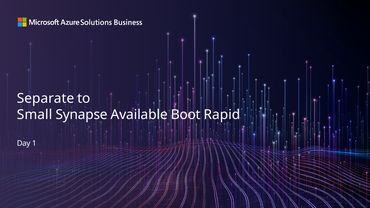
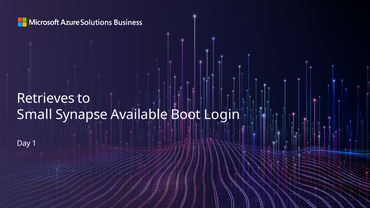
Separate: Separate -> Retrieves (46, 98)
Rapid: Rapid -> Login (222, 115)
